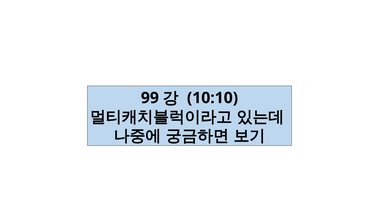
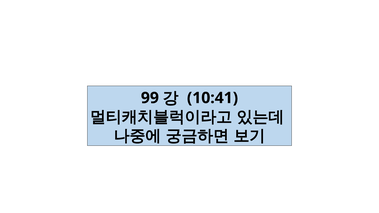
10:10: 10:10 -> 10:41 (213, 98)
